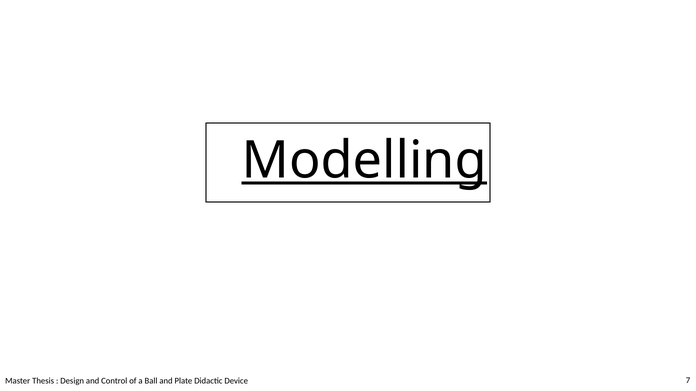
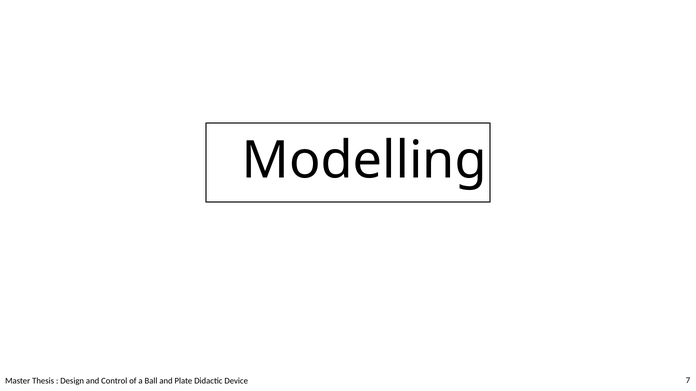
Modelling underline: present -> none (364, 161)
